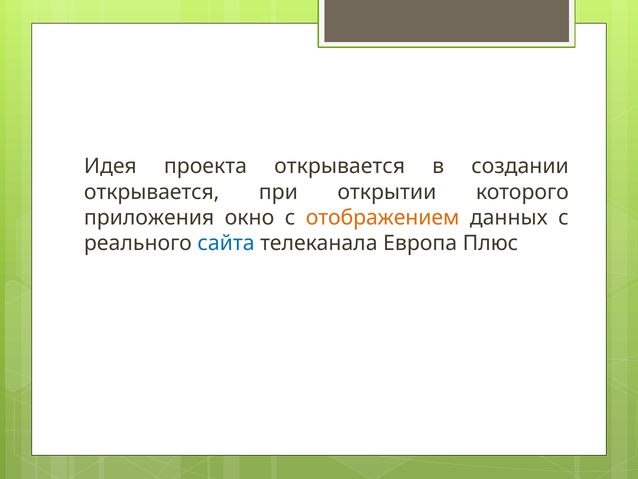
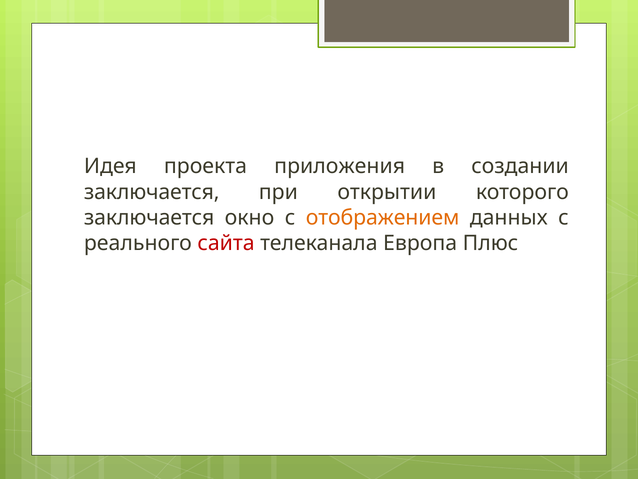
проекта открывается: открывается -> приложения (340, 166)
открывается: открывается -> заключается (152, 192)
приложения: приложения -> заключается (149, 217)
сайта colour: blue -> red (226, 243)
